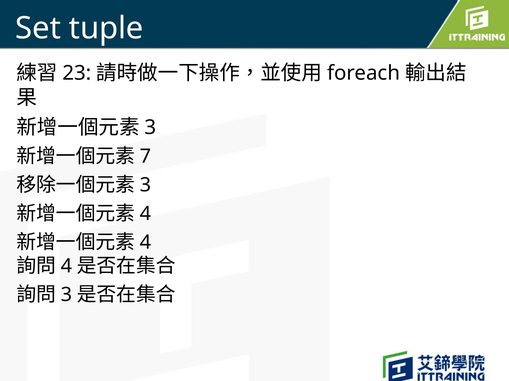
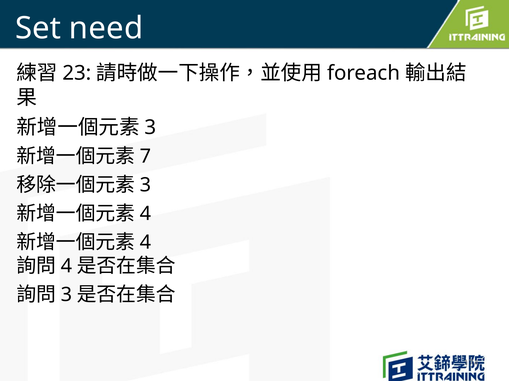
tuple: tuple -> need (106, 28)
